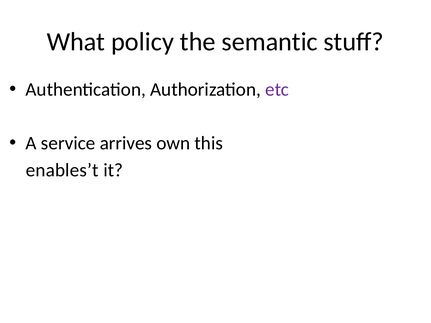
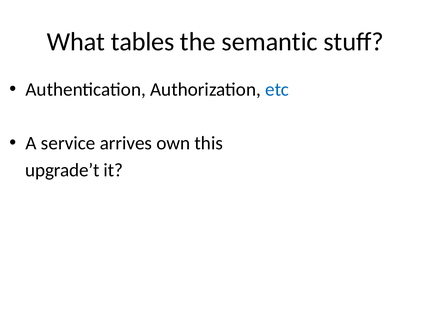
policy: policy -> tables (143, 42)
etc colour: purple -> blue (277, 90)
enables’t: enables’t -> upgrade’t (62, 170)
